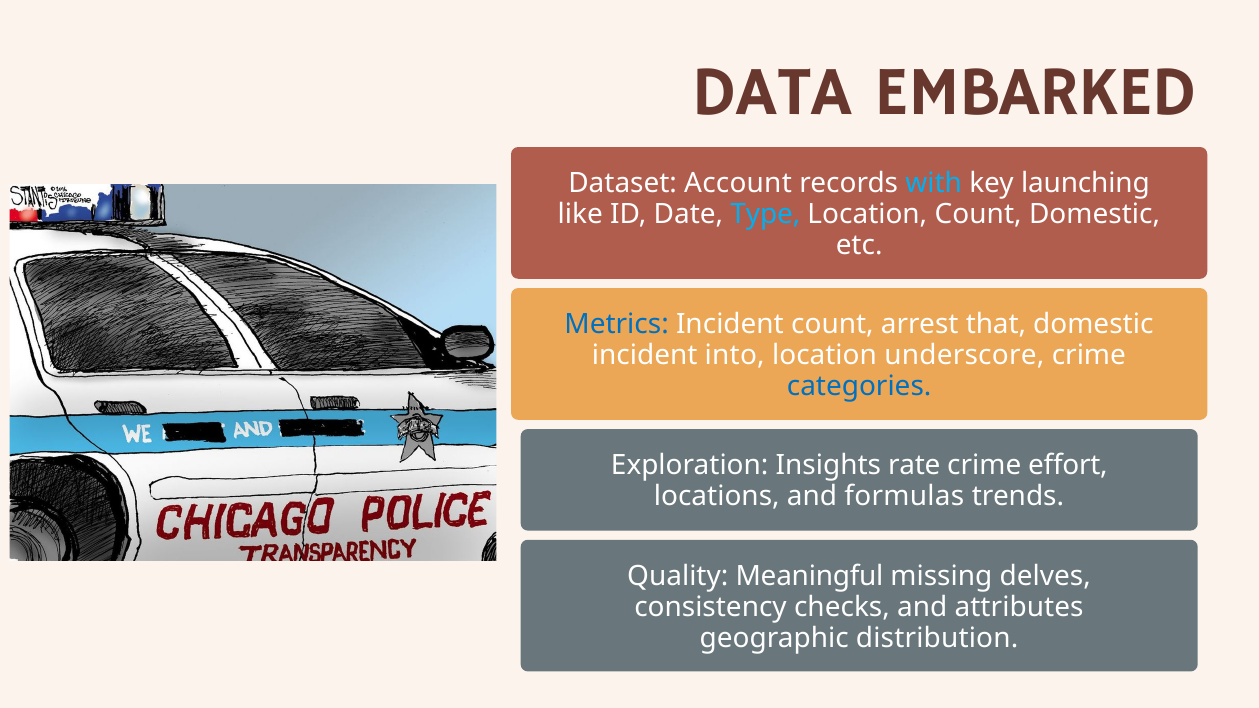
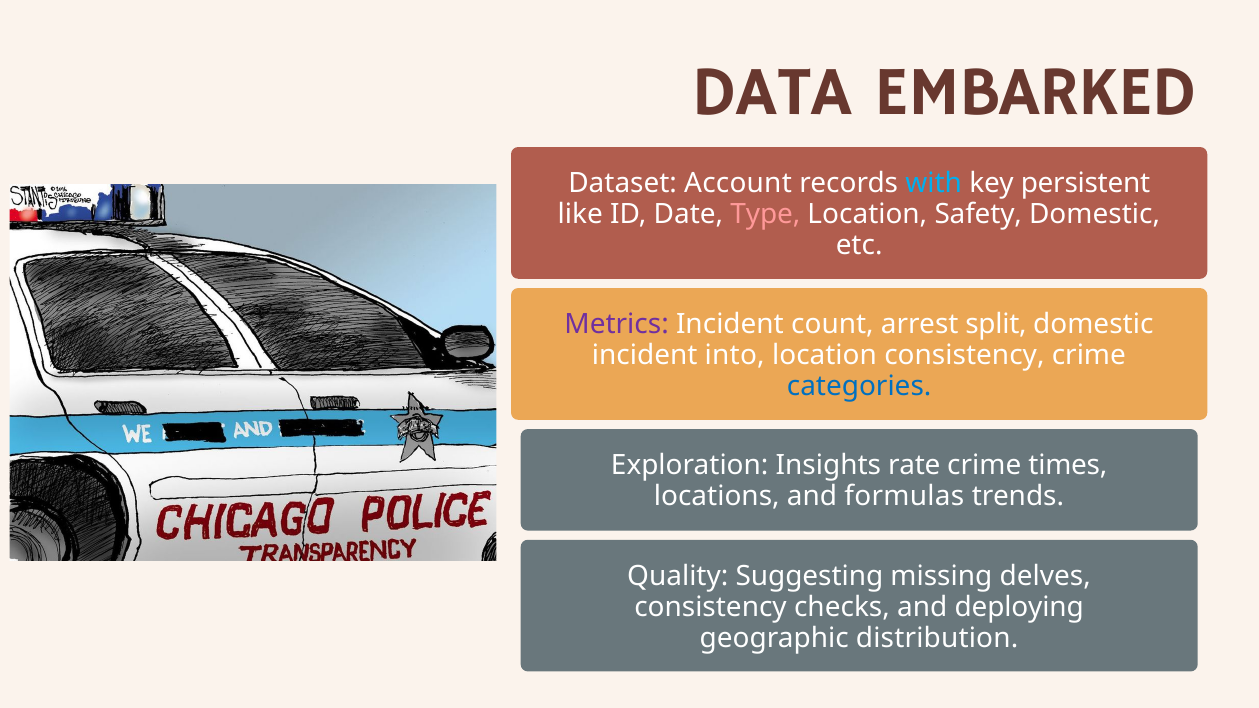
launching: launching -> persistent (1085, 184)
Type colour: light blue -> pink (765, 215)
Location Count: Count -> Safety (978, 215)
Metrics colour: blue -> purple (617, 325)
that: that -> split (996, 325)
location underscore: underscore -> consistency (964, 356)
effort: effort -> times (1068, 466)
Meaningful: Meaningful -> Suggesting (809, 577)
attributes: attributes -> deploying (1019, 607)
